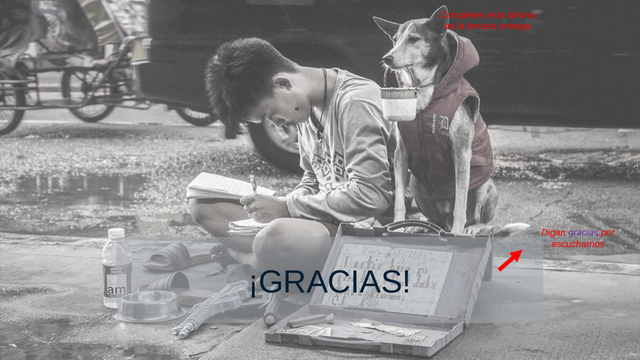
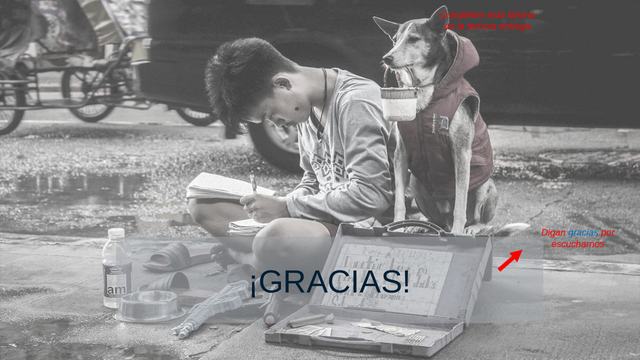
gracias colour: purple -> blue (583, 233)
